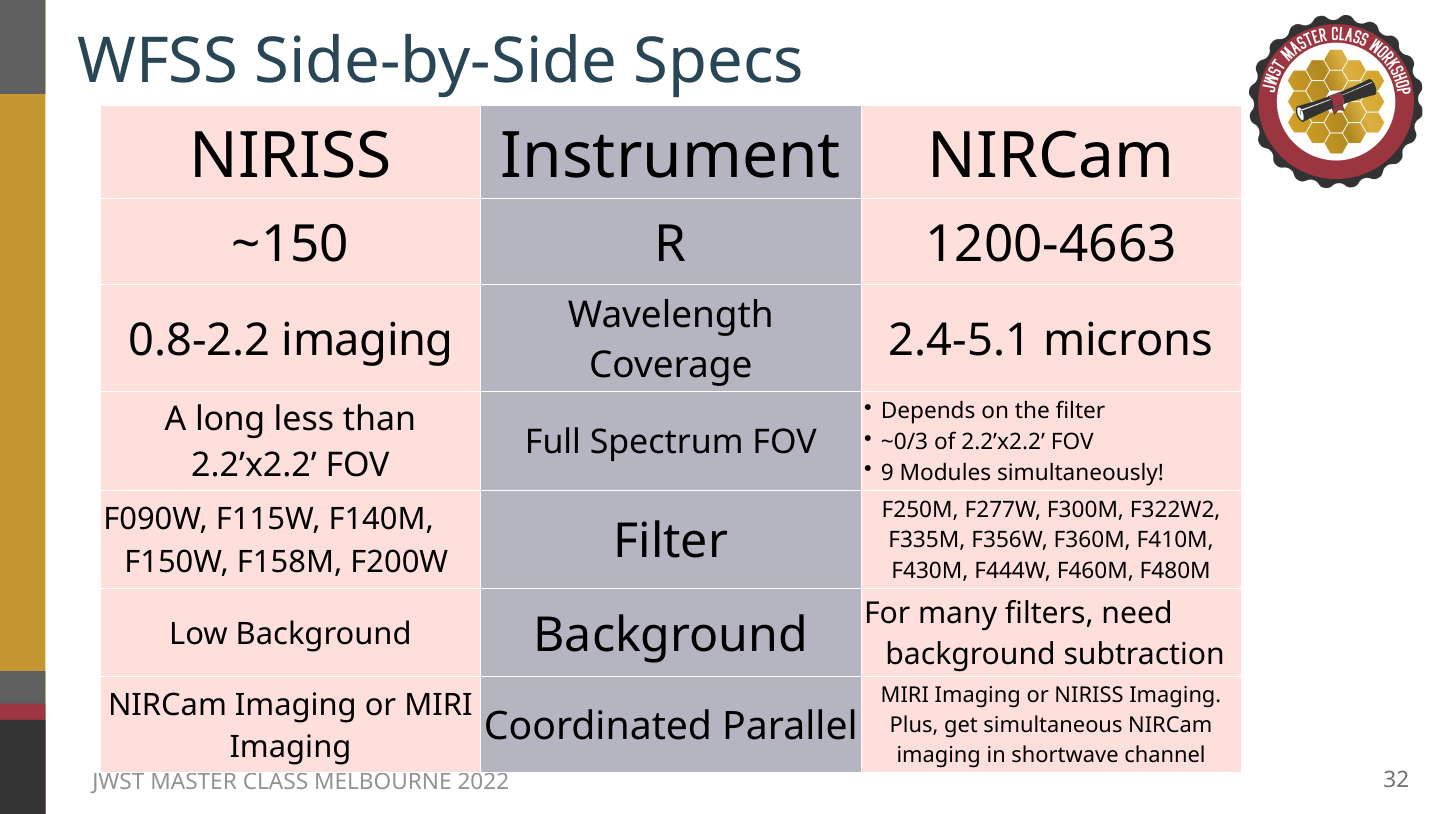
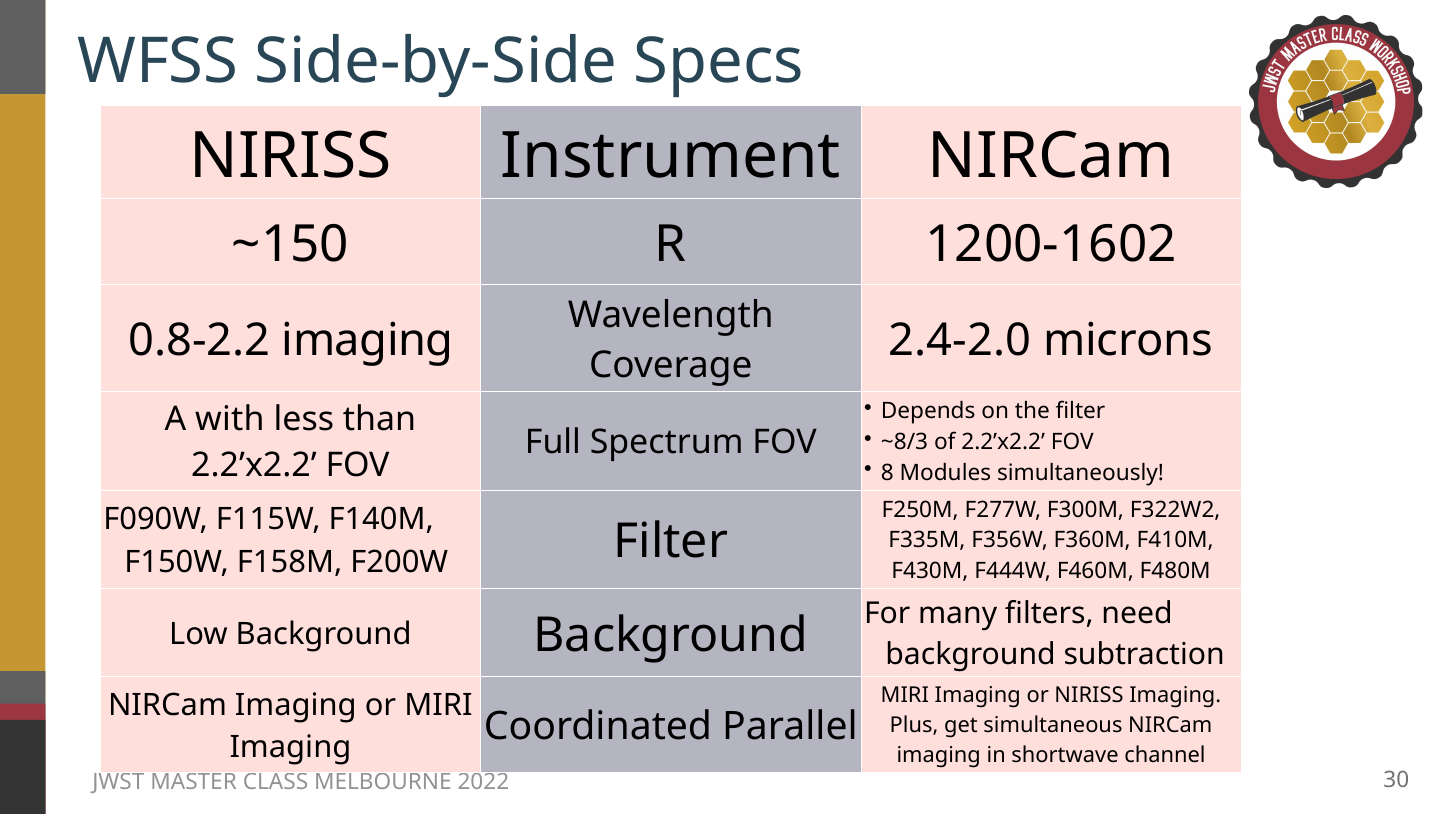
1200-4663: 1200-4663 -> 1200-1602 (1051, 245)
2.4-5.1: 2.4-5.1 -> 2.4-2.0 (960, 341)
long: long -> with (230, 420)
~0/3: ~0/3 -> ~8/3 (905, 442)
9: 9 -> 8 (887, 473)
32: 32 -> 30 (1396, 781)
